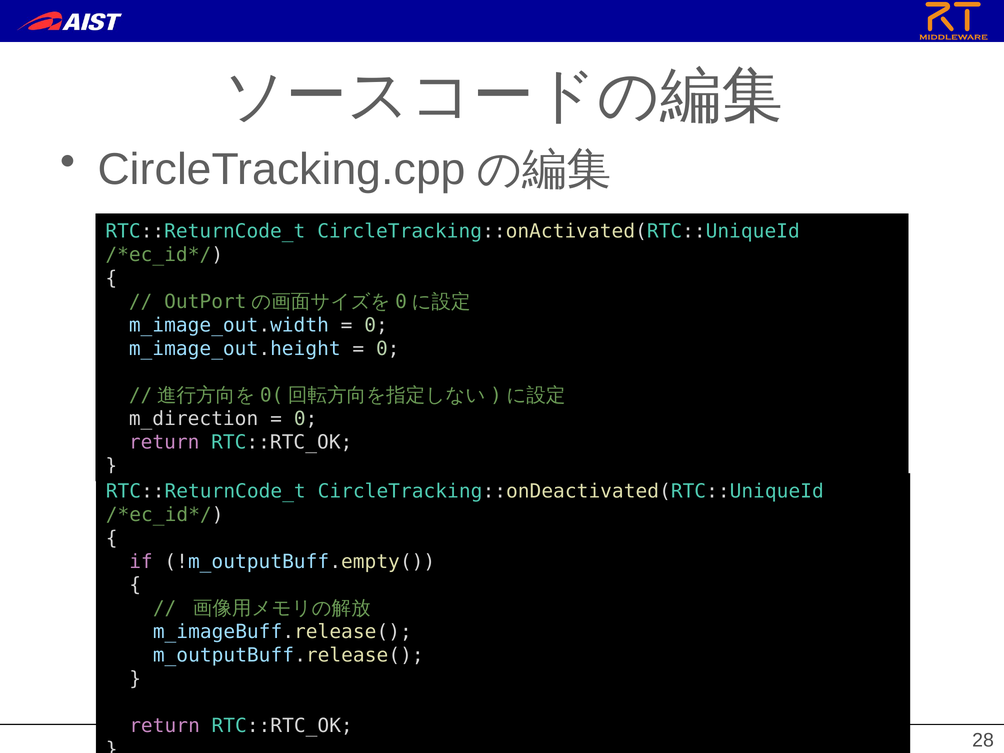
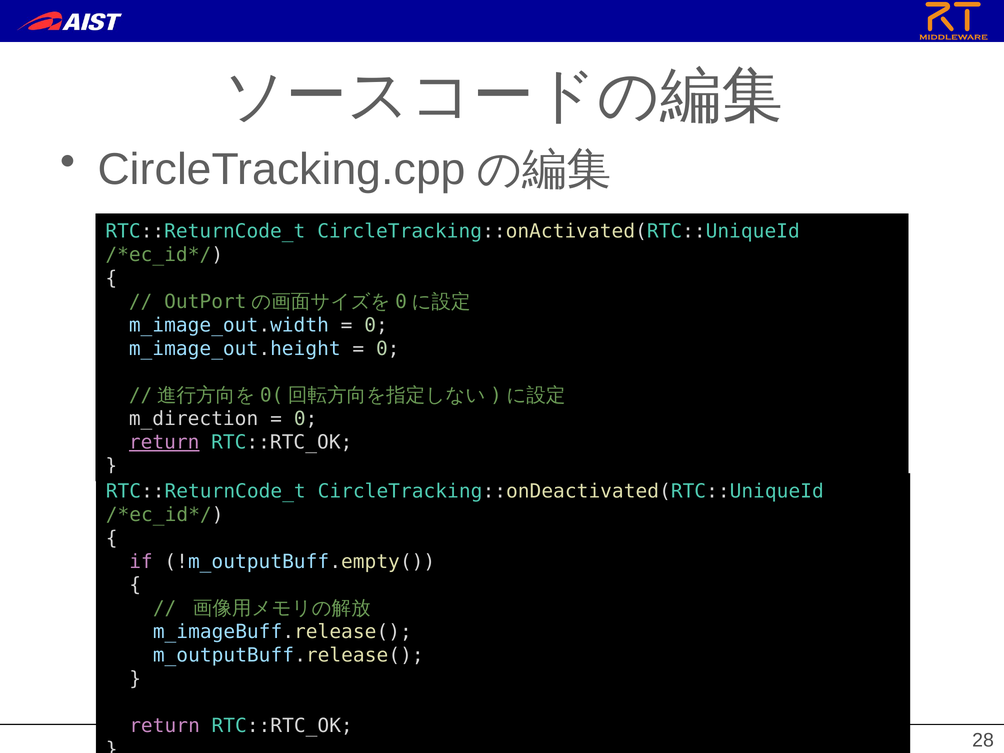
return underline: none -> present (164, 442)
